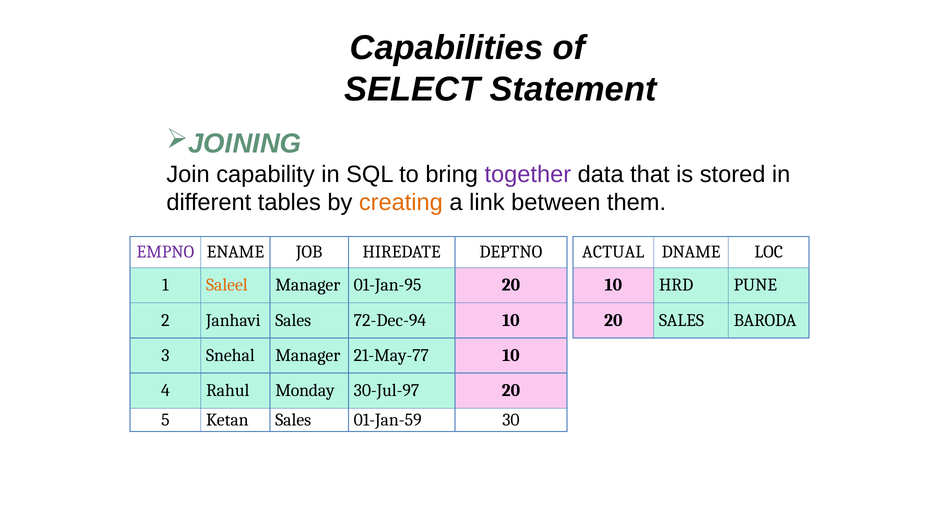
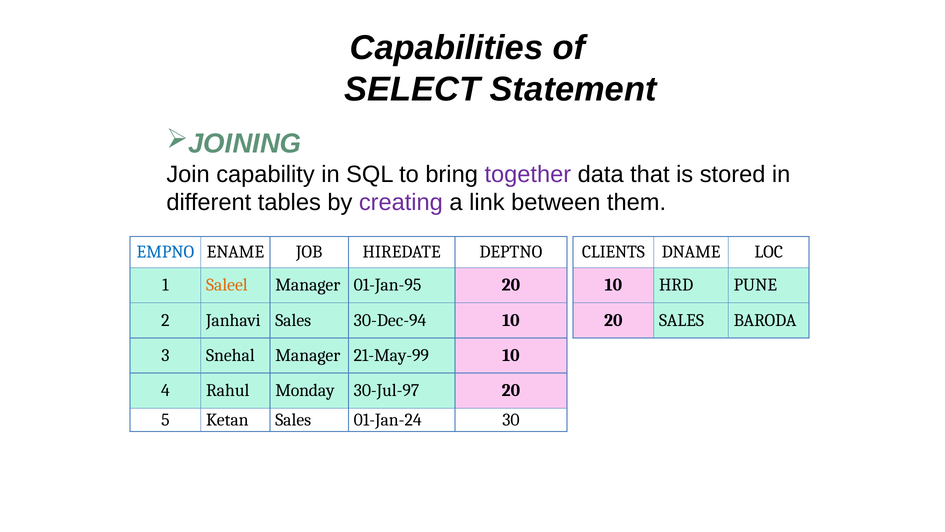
creating colour: orange -> purple (401, 202)
EMPNO colour: purple -> blue (165, 252)
ACTUAL: ACTUAL -> CLIENTS (613, 252)
72-Dec-94: 72-Dec-94 -> 30-Dec-94 (390, 320)
21-May-77: 21-May-77 -> 21-May-99 (391, 355)
01-Jan-59: 01-Jan-59 -> 01-Jan-24 (388, 419)
